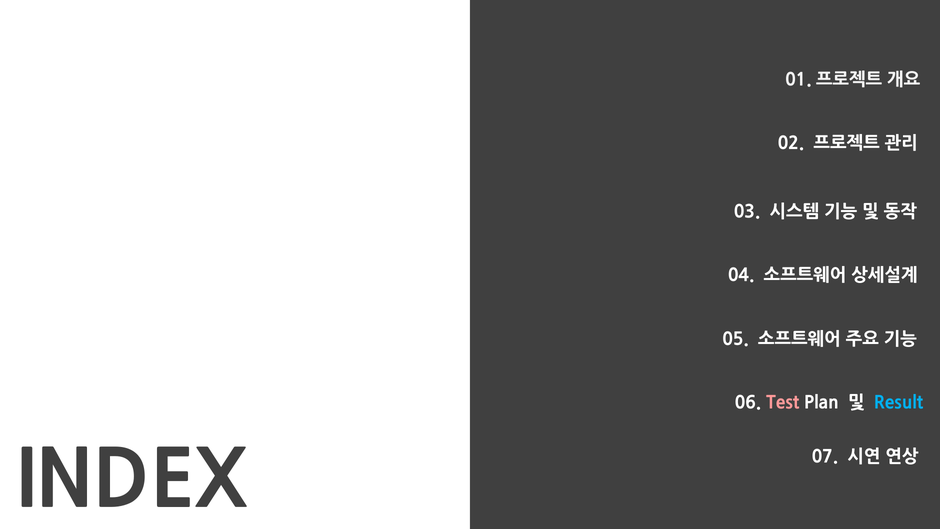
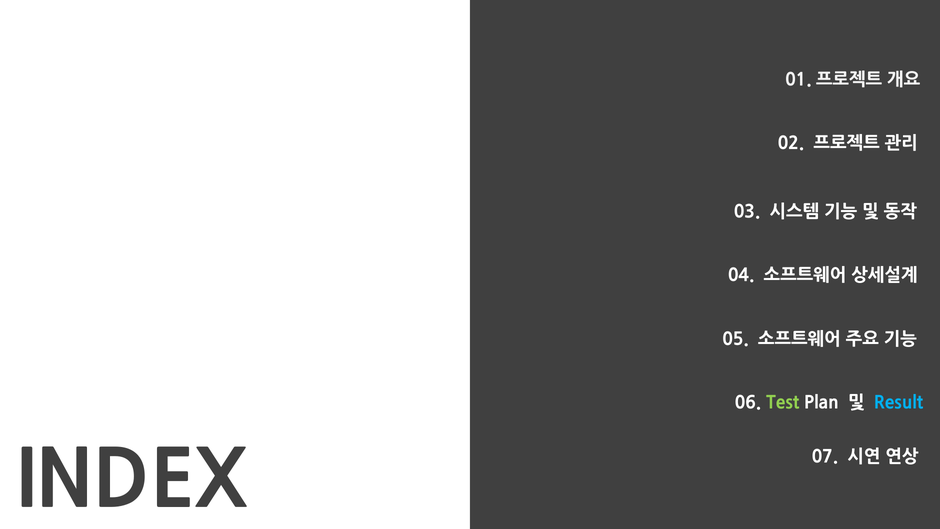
Test colour: pink -> light green (783, 403)
